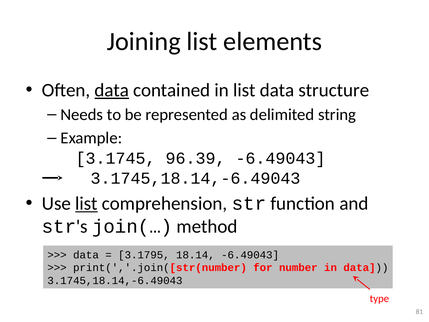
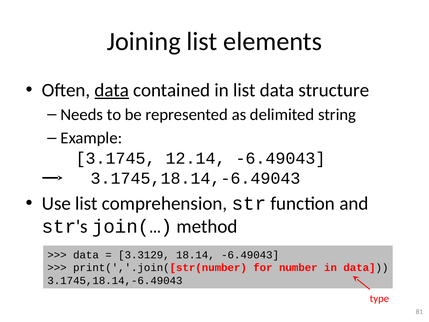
96.39: 96.39 -> 12.14 (196, 158)
list underline: present -> none (86, 204)
3.1795: 3.1795 -> 3.3129 (144, 255)
